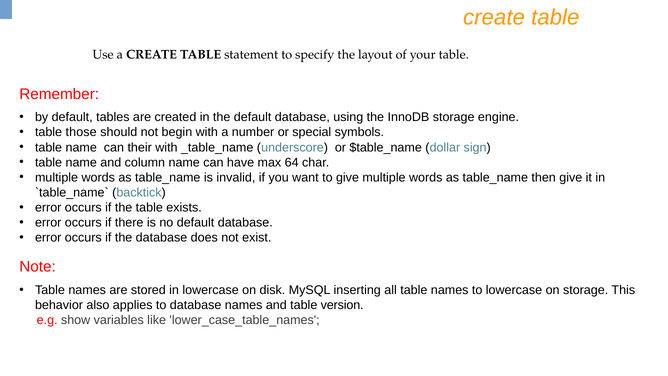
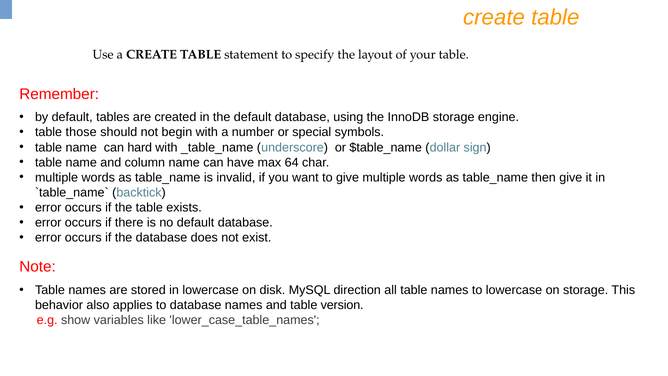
their: their -> hard (140, 147)
inserting: inserting -> direction (357, 290)
